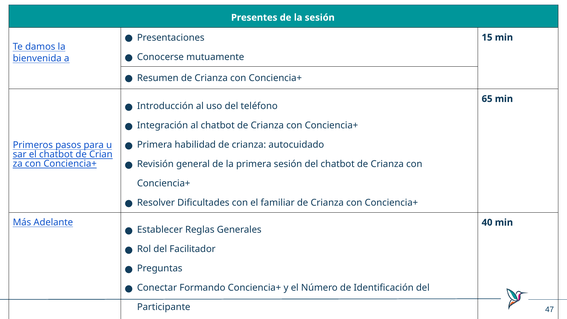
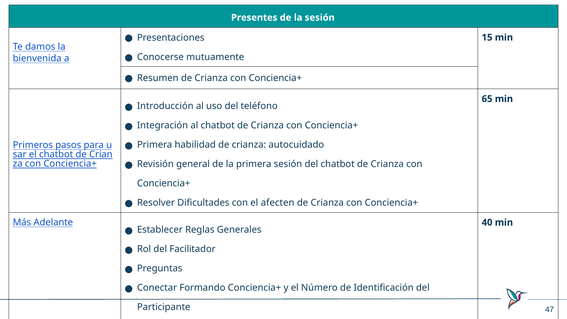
familiar: familiar -> afecten (278, 203)
